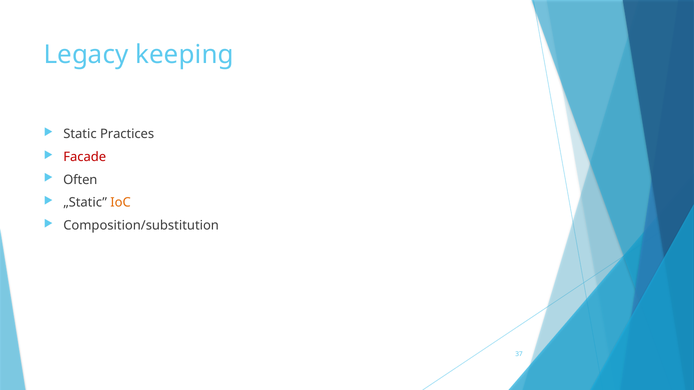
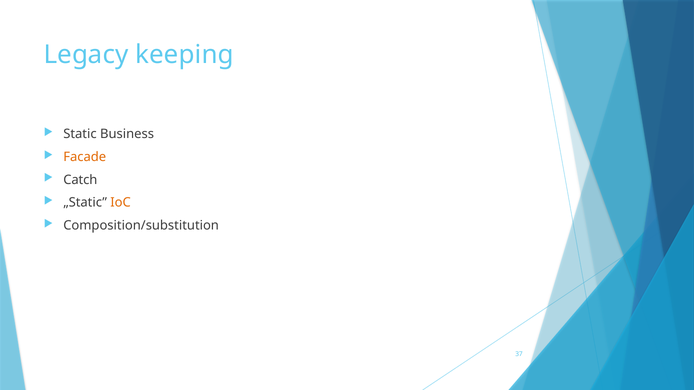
Practices: Practices -> Business (127, 134)
Facade colour: red -> orange (85, 157)
Often: Often -> Catch (80, 180)
